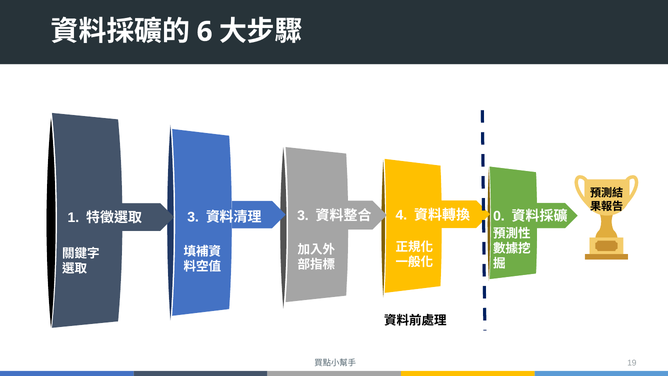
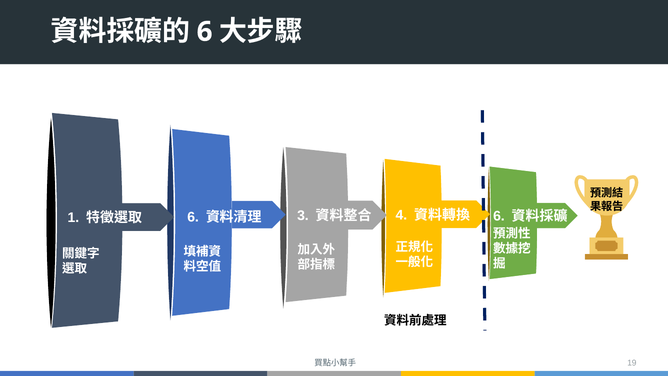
3: 3 -> 6 (193, 217)
0: 0 -> 6 (499, 216)
